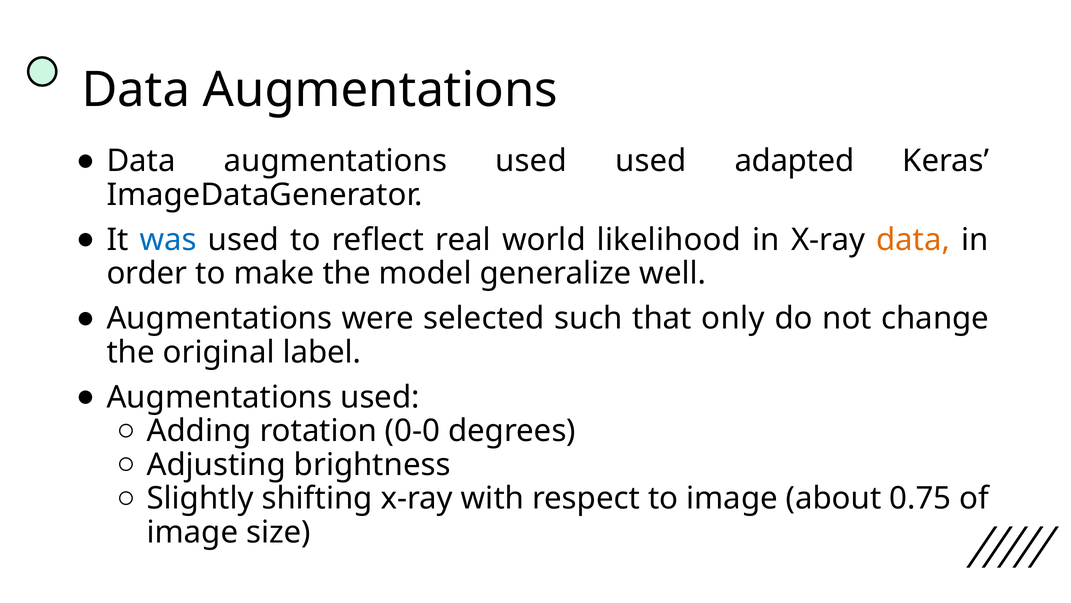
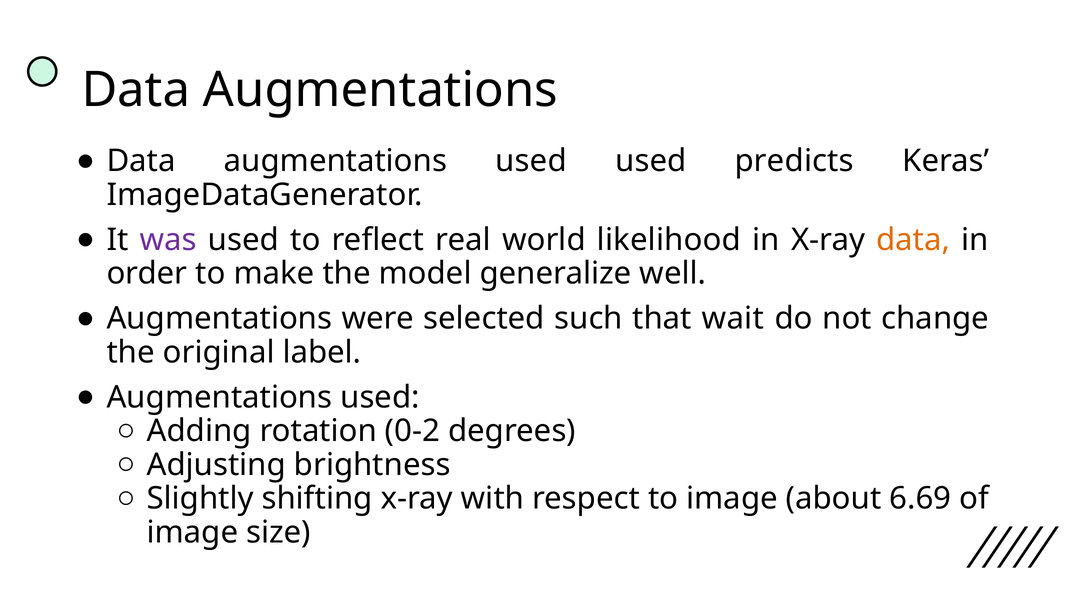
adapted: adapted -> predicts (794, 161)
was colour: blue -> purple (168, 240)
only: only -> wait (733, 318)
0-0: 0-0 -> 0-2 (413, 431)
0.75: 0.75 -> 6.69 (920, 498)
